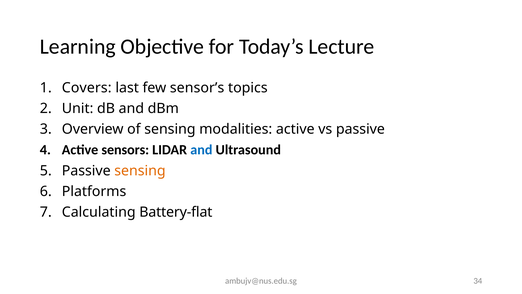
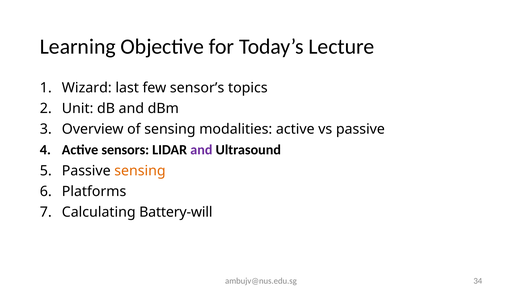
Covers: Covers -> Wizard (87, 88)
and colour: blue -> purple (201, 150)
Battery-flat: Battery-flat -> Battery-will (176, 212)
